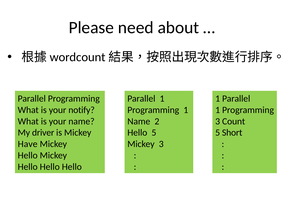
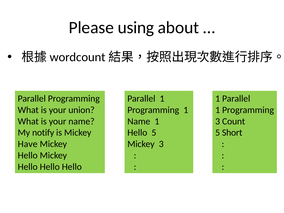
need: need -> using (136, 27)
notify: notify -> union (82, 110)
Name 2: 2 -> 1 (157, 121)
driver: driver -> notify (43, 133)
